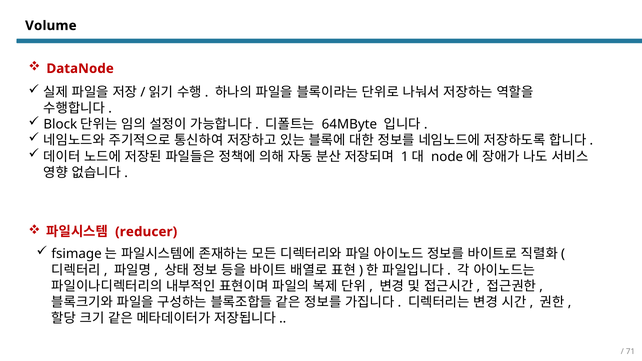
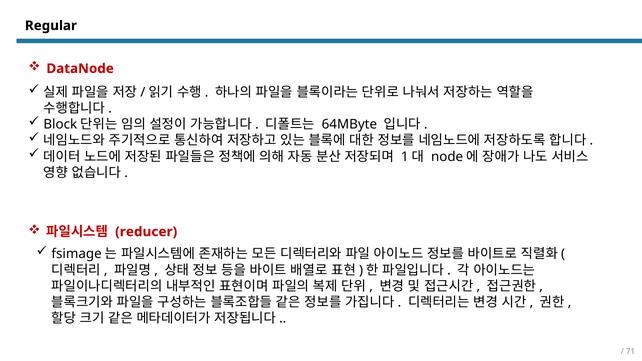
Volume: Volume -> Regular (51, 26)
